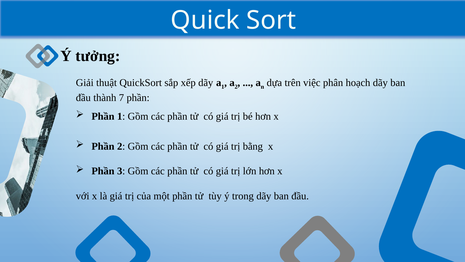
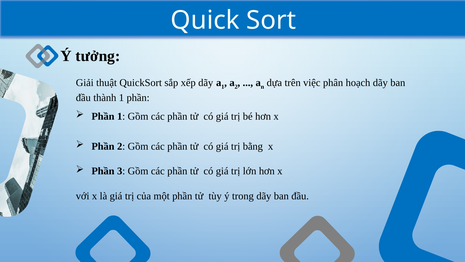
thành 7: 7 -> 1 (121, 98)
